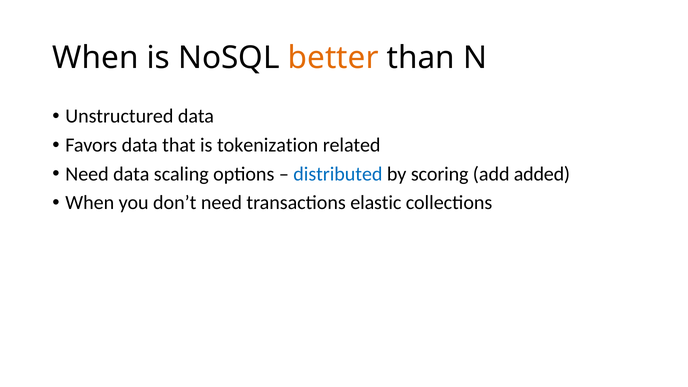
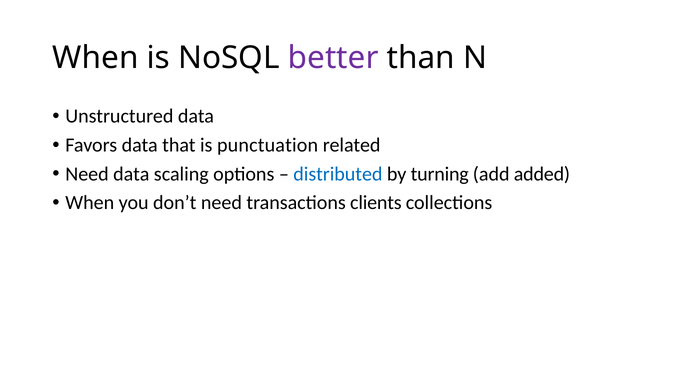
better colour: orange -> purple (333, 58)
tokenization: tokenization -> punctuation (268, 145)
scoring: scoring -> turning (440, 174)
elastic: elastic -> clients (376, 203)
